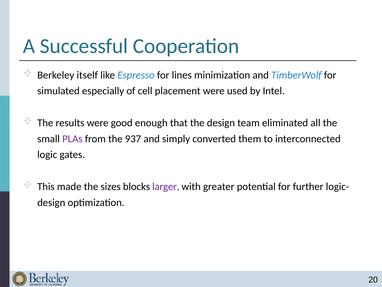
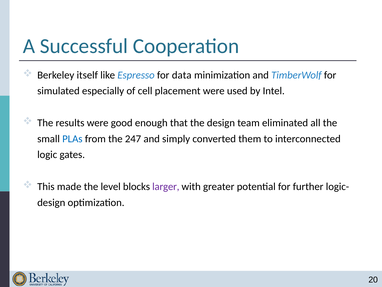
lines: lines -> data (182, 75)
PLAs colour: purple -> blue (72, 139)
937: 937 -> 247 (133, 139)
sizes: sizes -> level (111, 186)
